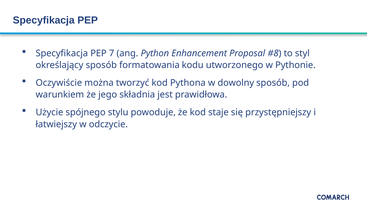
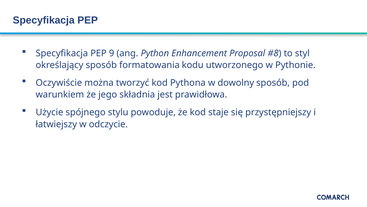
7: 7 -> 9 (112, 53)
